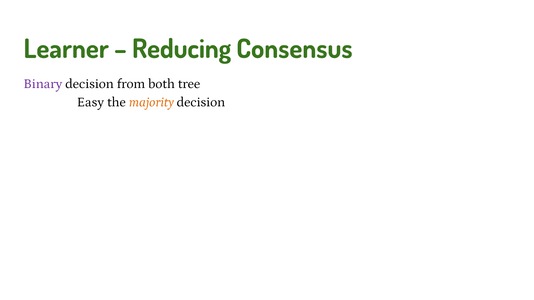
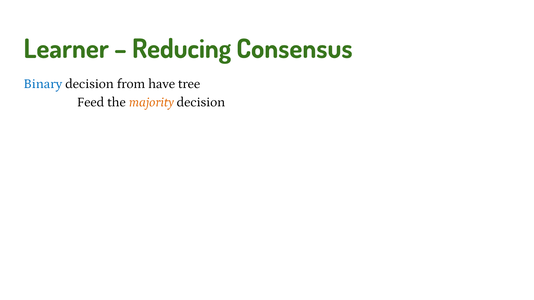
Binary colour: purple -> blue (43, 84)
both: both -> have (162, 84)
Easy: Easy -> Feed (91, 102)
